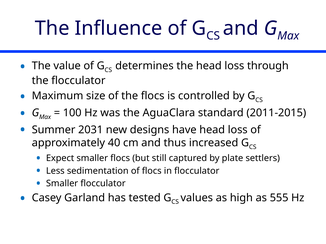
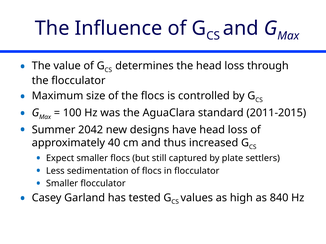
2031: 2031 -> 2042 (91, 130)
555: 555 -> 840 (279, 198)
